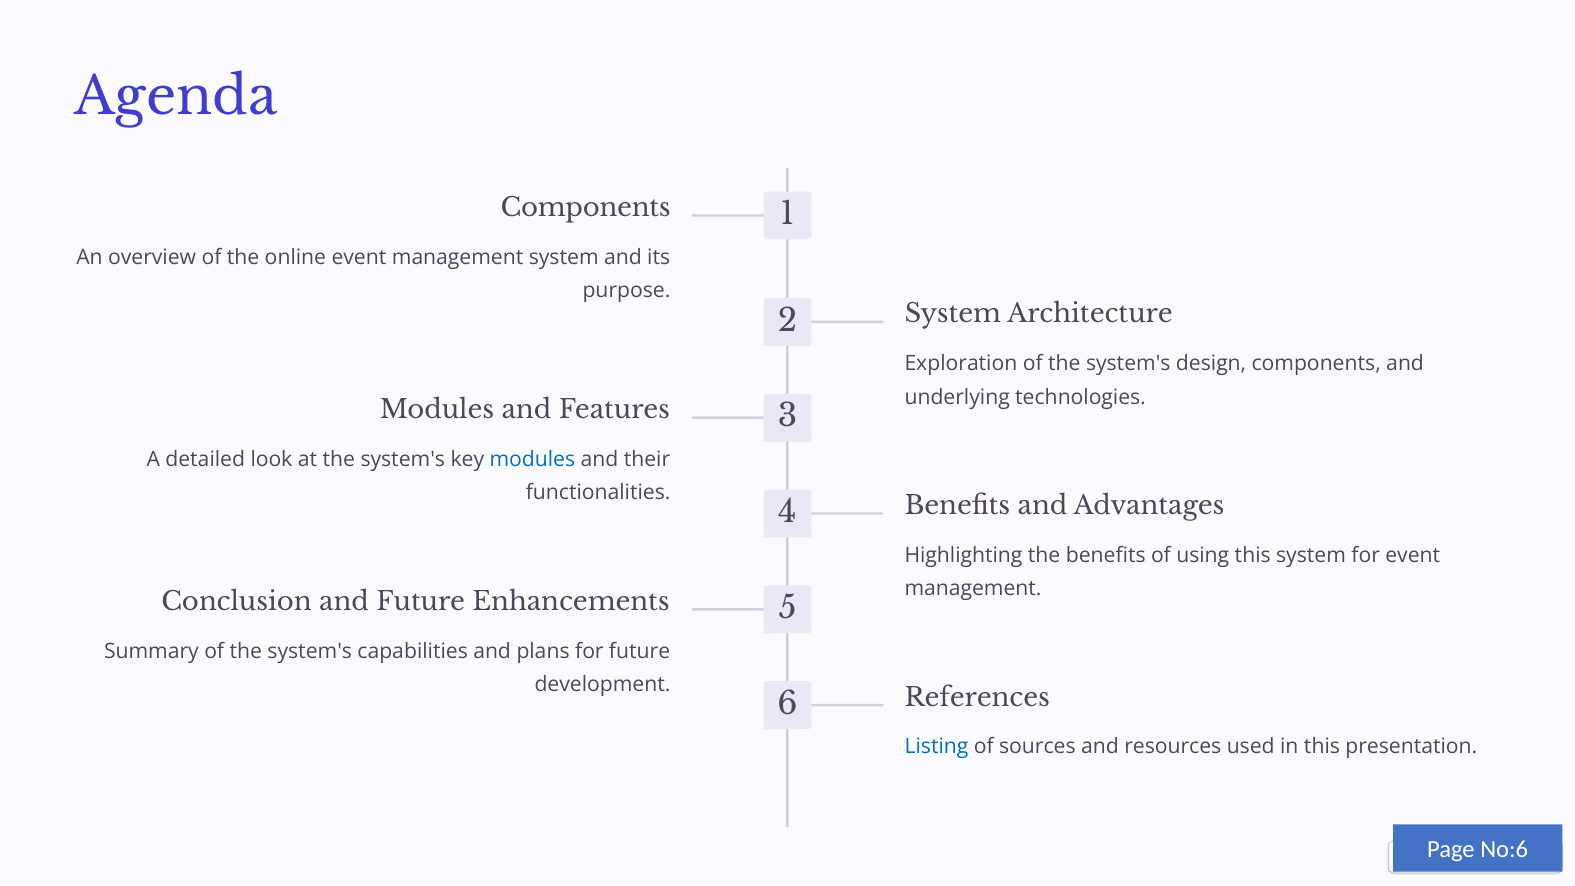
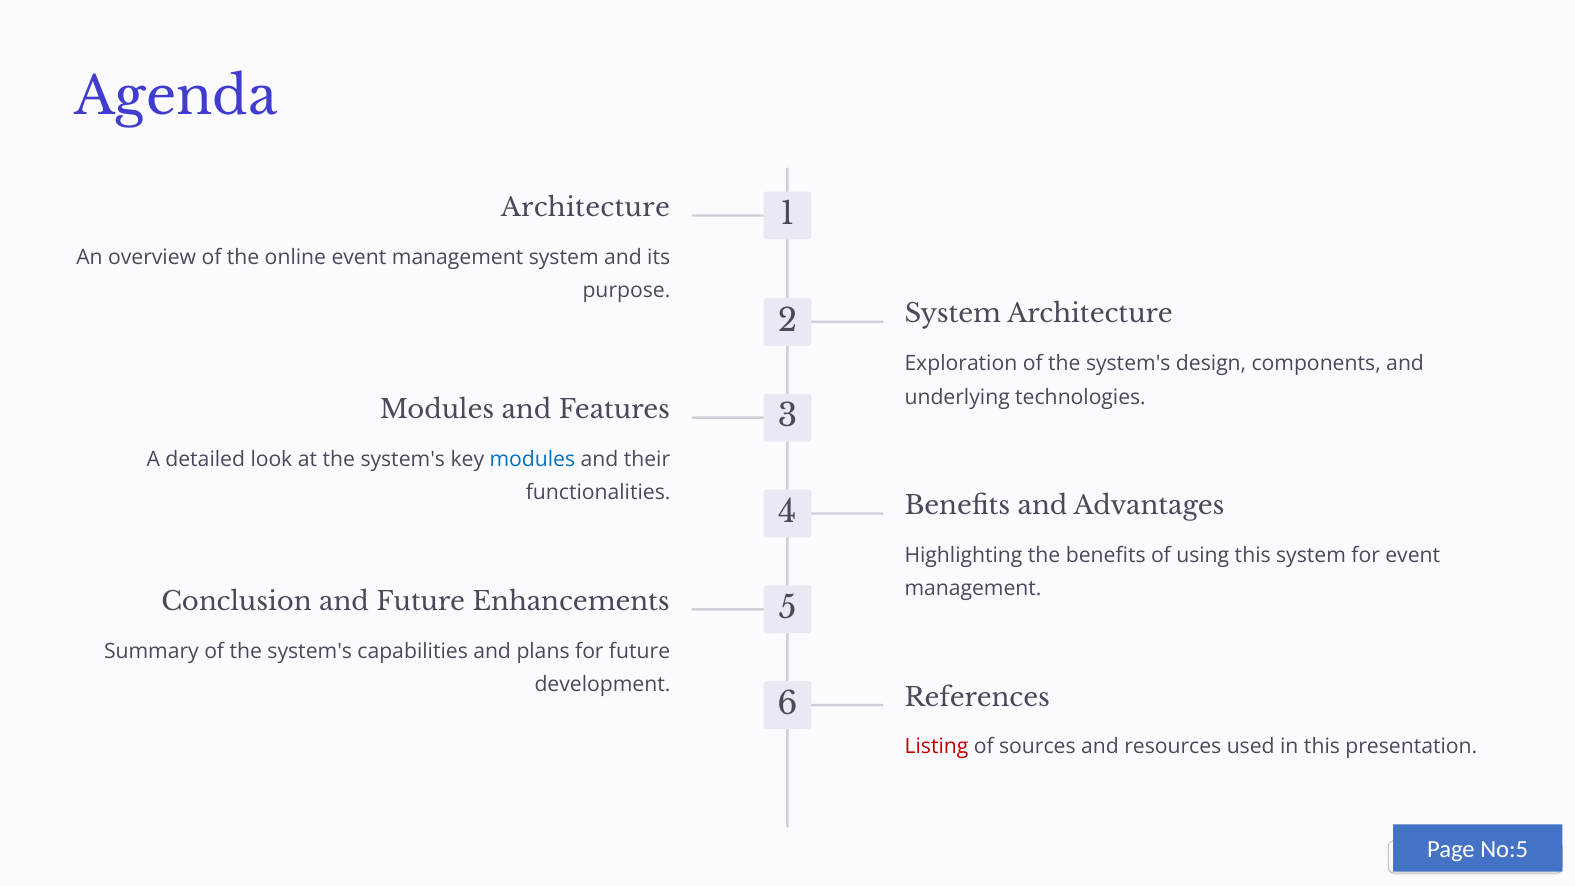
Components: Components -> Architecture (585, 208)
Listing colour: blue -> red (936, 747)
No:6: No:6 -> No:5 (1504, 850)
